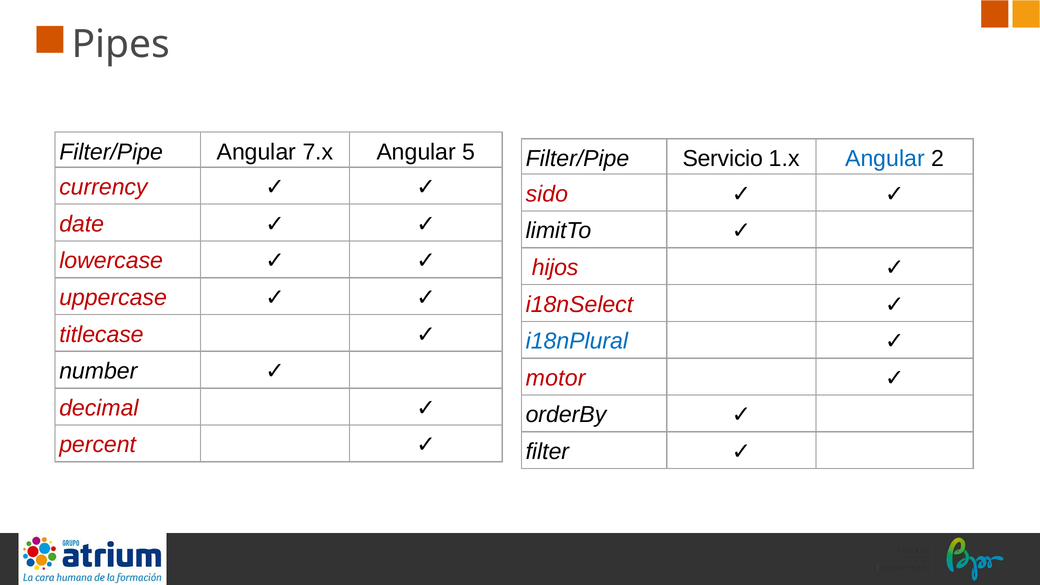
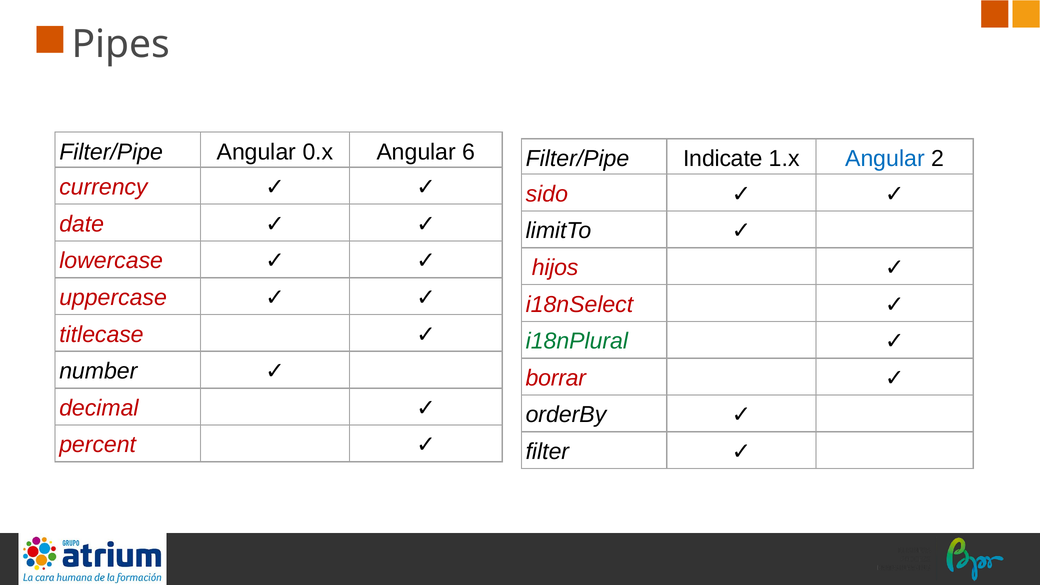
7.x: 7.x -> 0.x (318, 152)
5: 5 -> 6 (469, 152)
Servicio: Servicio -> Indicate (723, 159)
i18nPlural colour: blue -> green (577, 341)
motor: motor -> borrar (556, 378)
